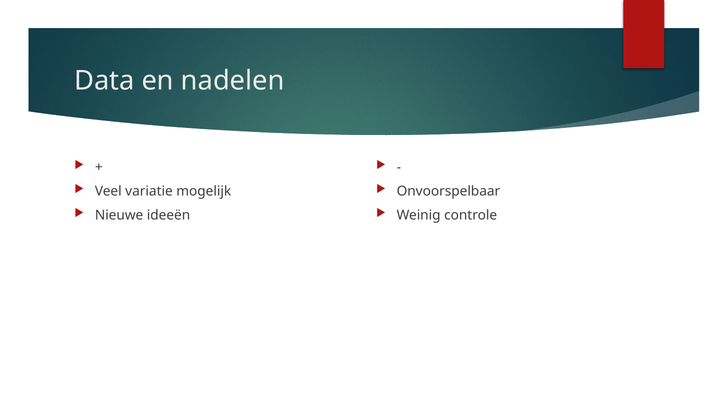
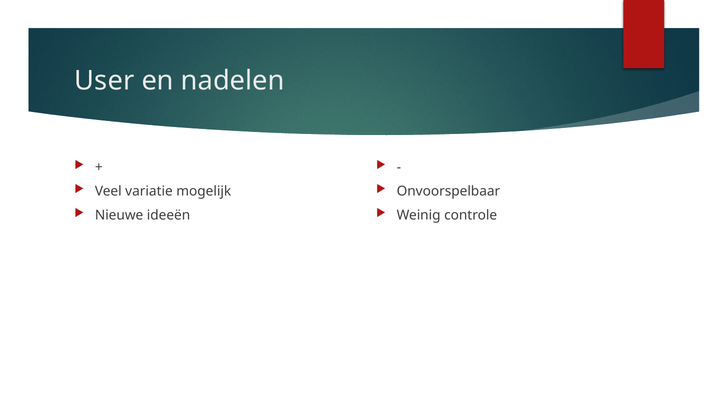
Data: Data -> User (104, 81)
